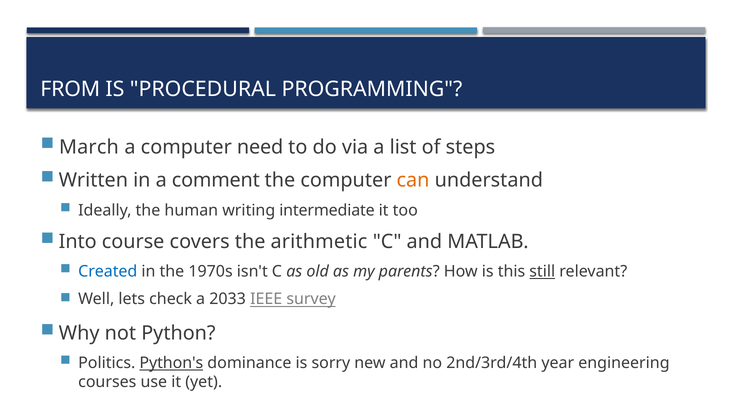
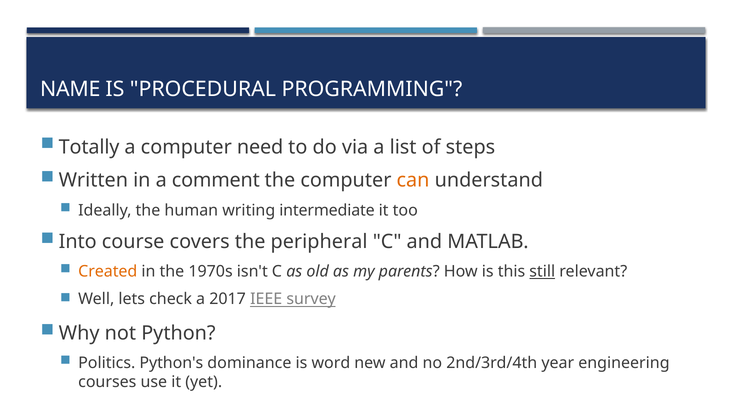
FROM: FROM -> NAME (70, 89)
March: March -> Totally (89, 147)
arithmetic: arithmetic -> peripheral (319, 241)
Created colour: blue -> orange (108, 271)
2033: 2033 -> 2017 (228, 299)
Python's underline: present -> none (171, 363)
sorry: sorry -> word (331, 363)
